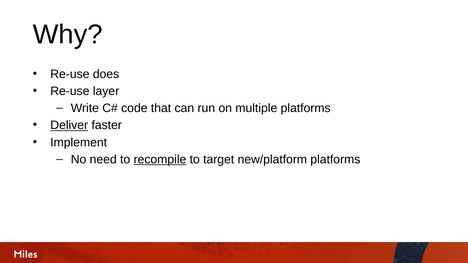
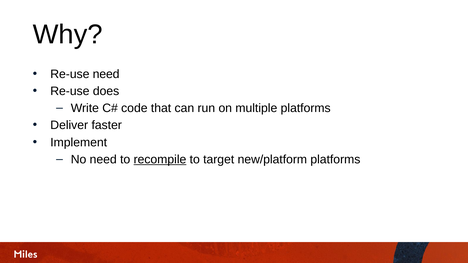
Re-use does: does -> need (106, 74)
layer: layer -> does (106, 91)
Deliver underline: present -> none (69, 125)
